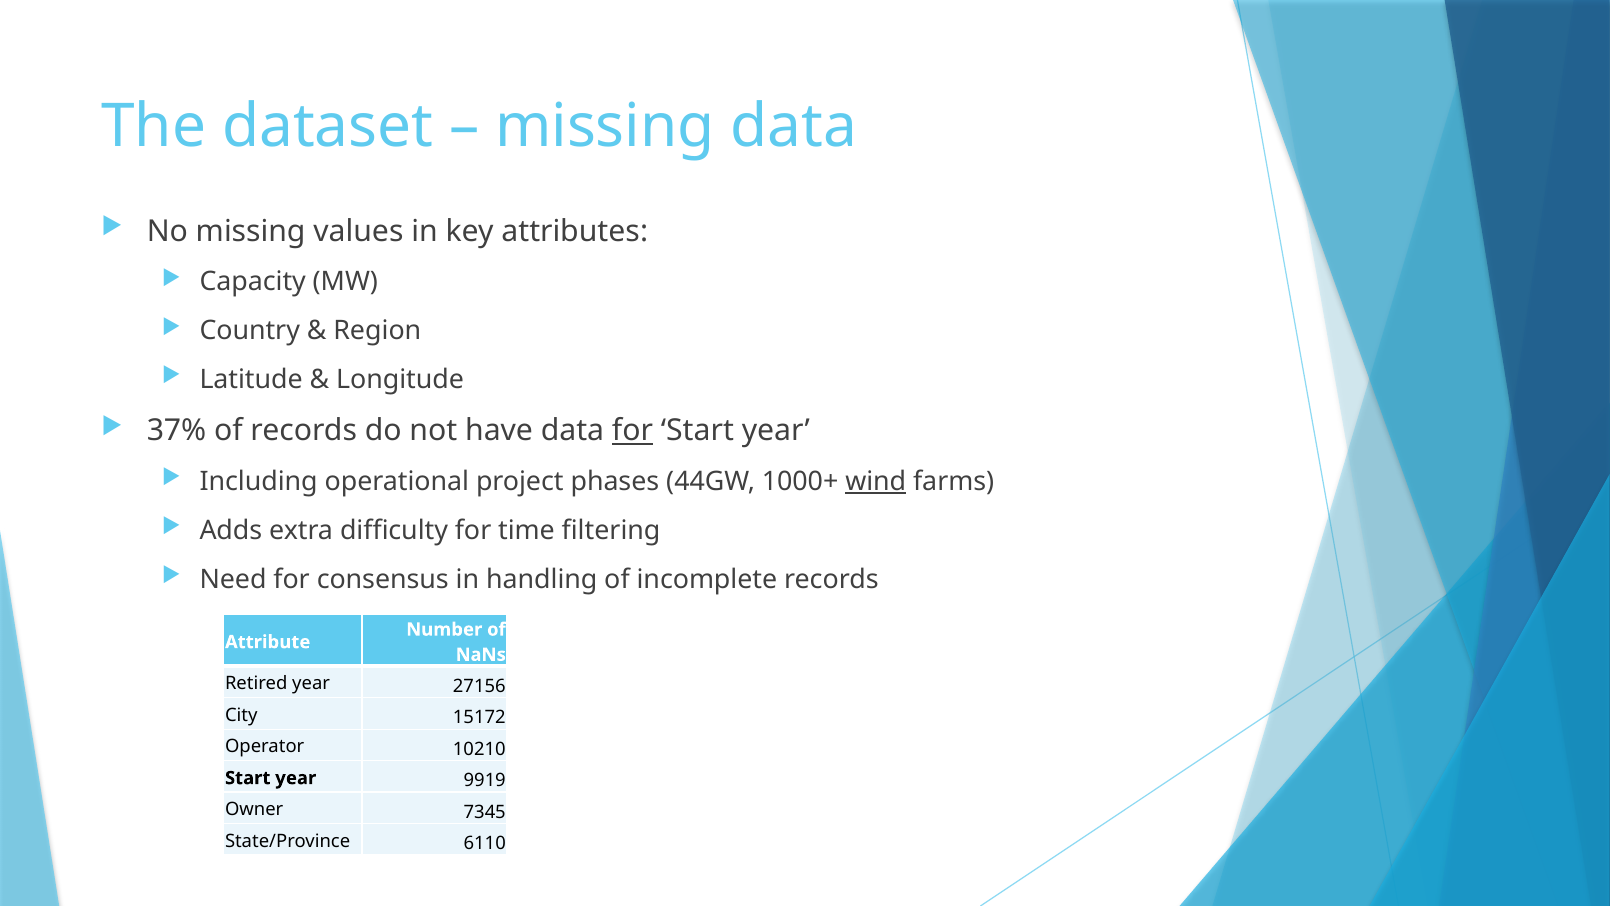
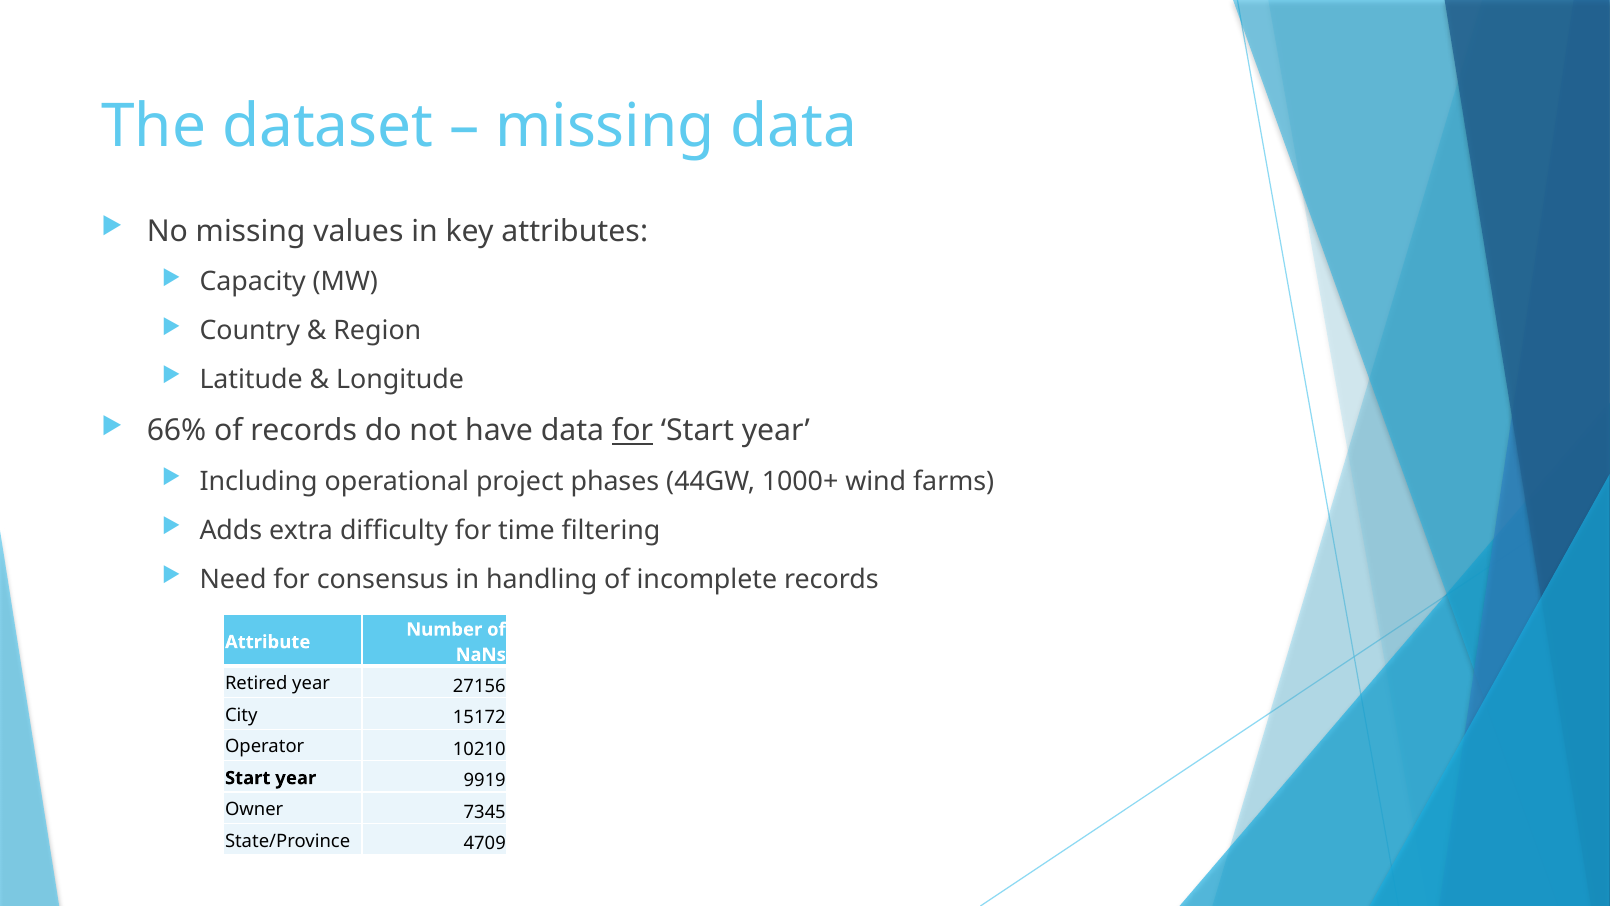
37%: 37% -> 66% (177, 431)
wind underline: present -> none (876, 481)
6110: 6110 -> 4709 (485, 843)
